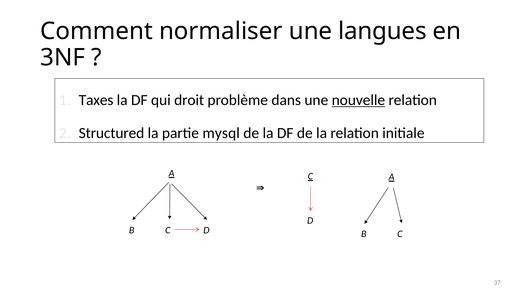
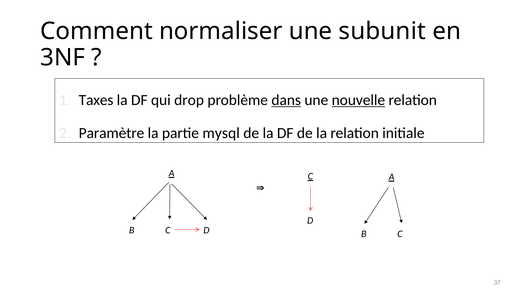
langues: langues -> subunit (382, 31)
droit: droit -> drop (189, 100)
dans underline: none -> present (286, 100)
Structured: Structured -> Paramètre (112, 133)
